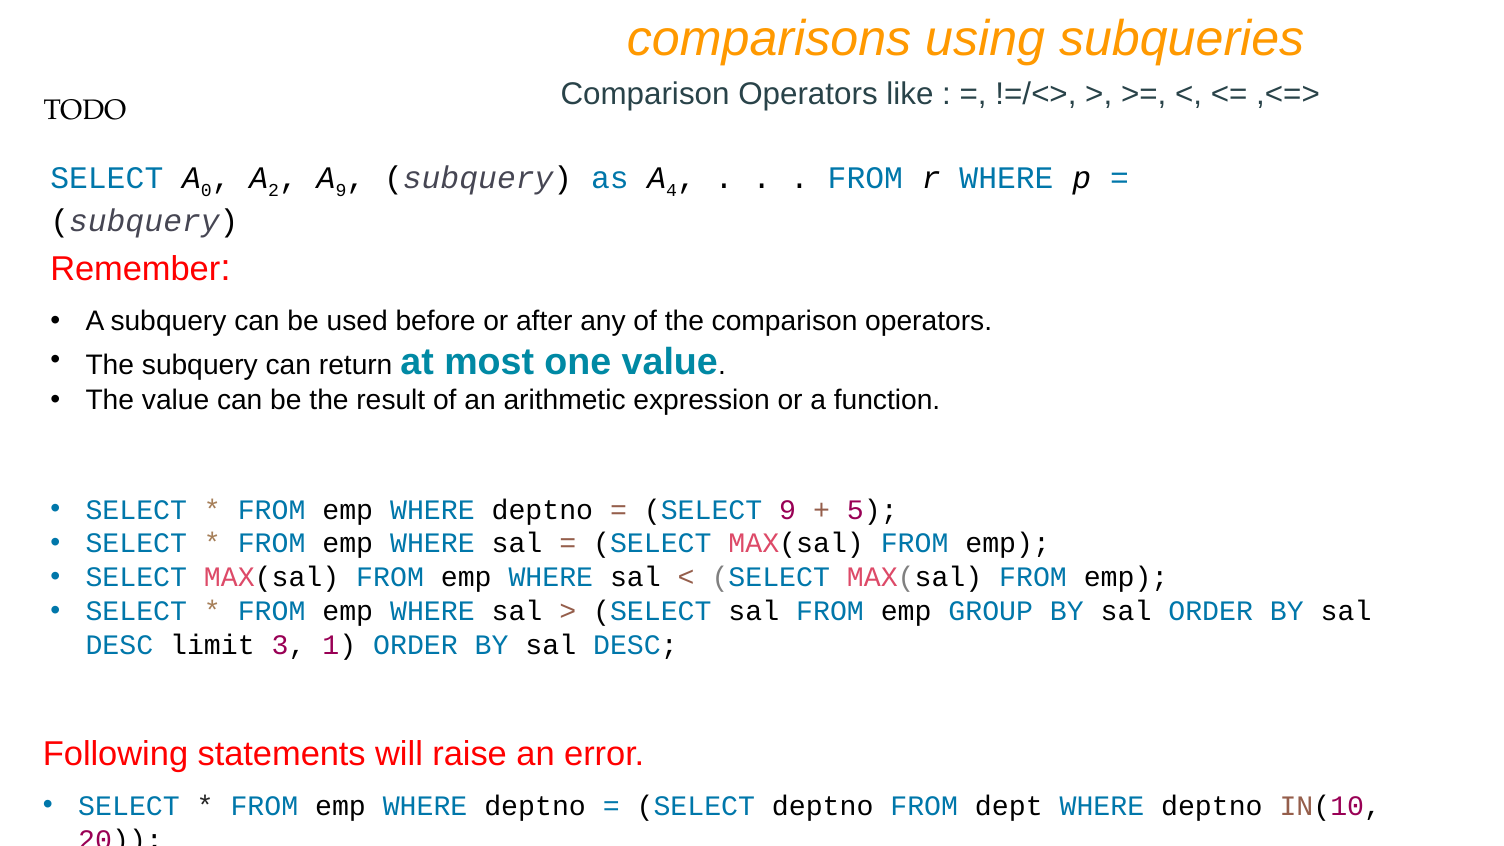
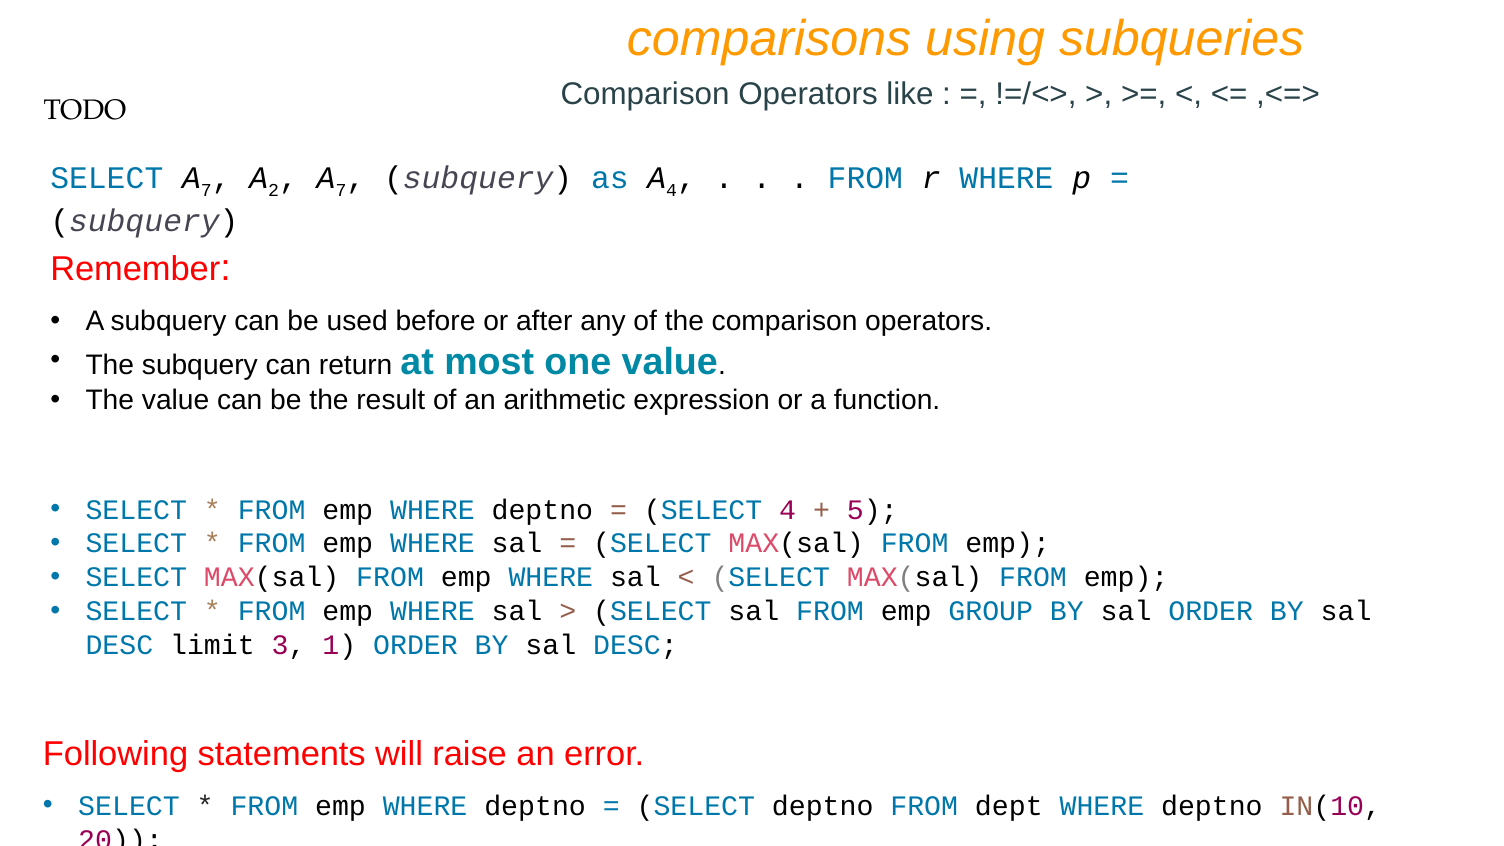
SELECT A 0: 0 -> 7 (206, 191)
9: 9 -> 7 (341, 191)
SELECT 9: 9 -> 4 (788, 510)
